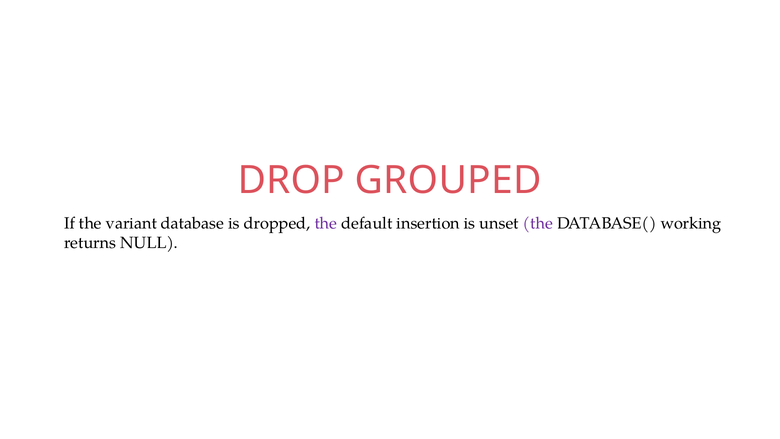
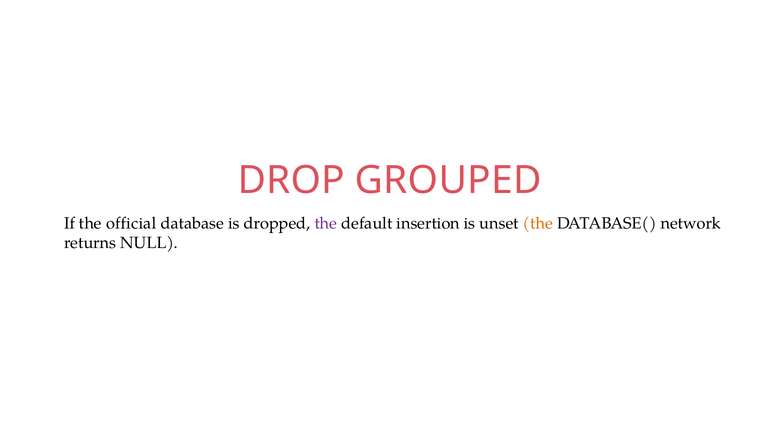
variant: variant -> official (131, 223)
the colour: purple -> orange (538, 223)
working: working -> network (691, 223)
